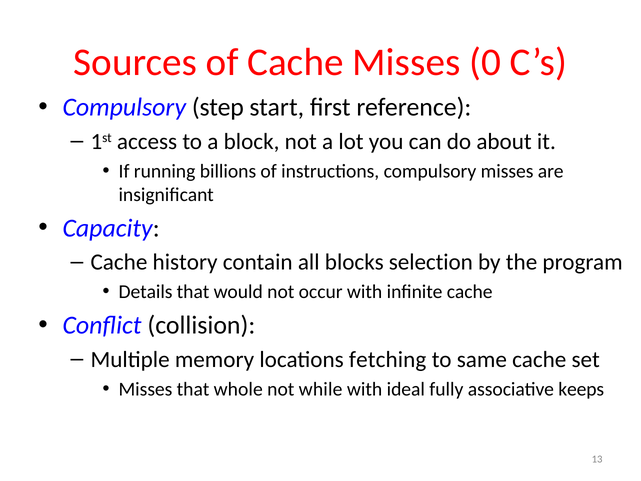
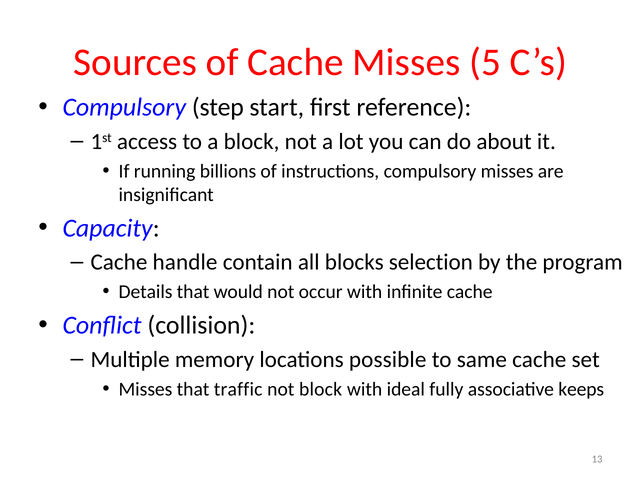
0: 0 -> 5 (485, 62)
history: history -> handle (185, 262)
fetching: fetching -> possible (388, 359)
whole: whole -> traffic (238, 389)
not while: while -> block (321, 389)
